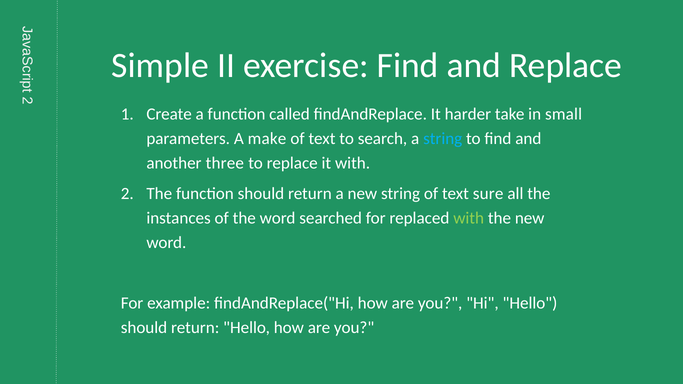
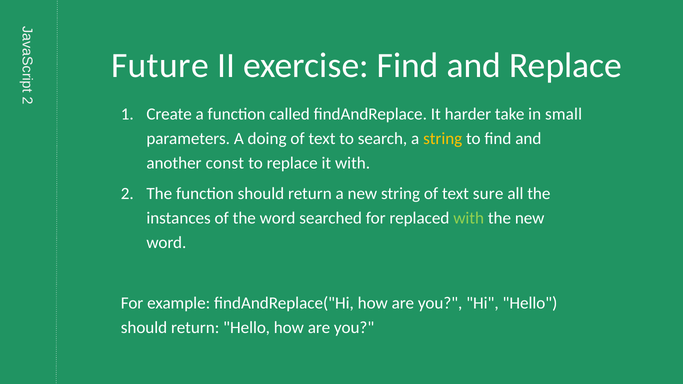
Simple: Simple -> Future (160, 66)
make: make -> doing (267, 139)
string colour: light blue -> yellow (443, 139)
three: three -> const (225, 163)
